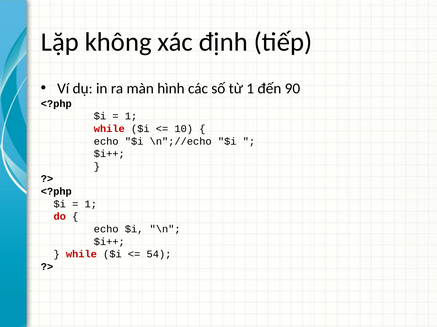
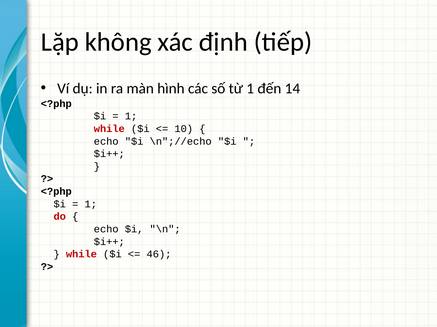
90: 90 -> 14 (292, 89)
54: 54 -> 46 (159, 255)
